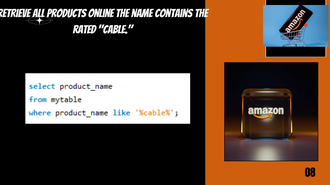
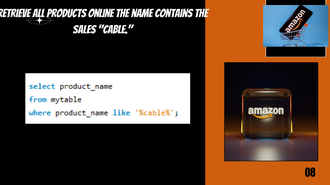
rated: rated -> sales (84, 30)
